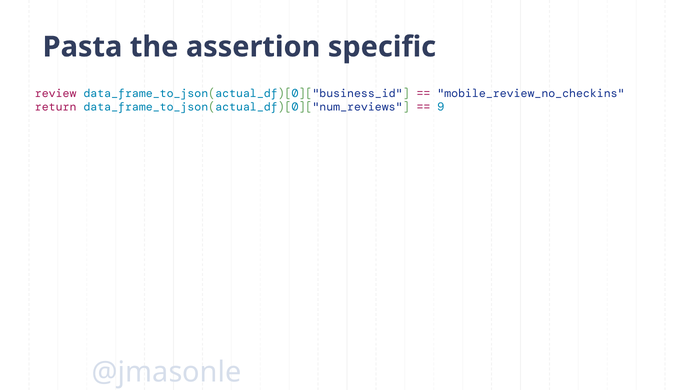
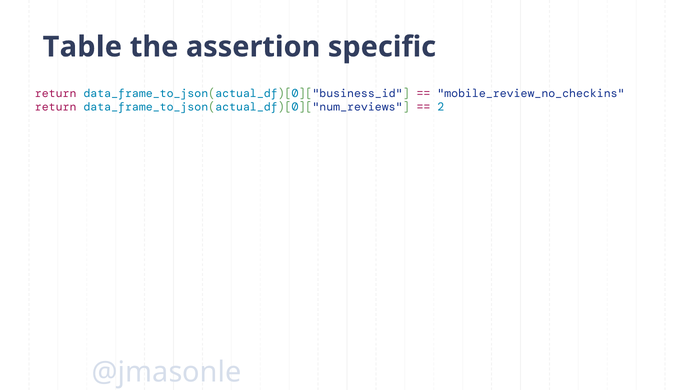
Pasta: Pasta -> Table (82, 47)
review: review -> return (56, 93)
9: 9 -> 2 (441, 107)
